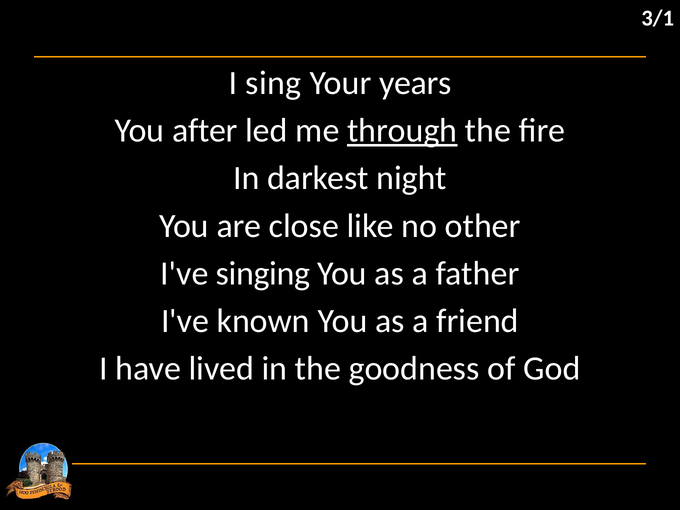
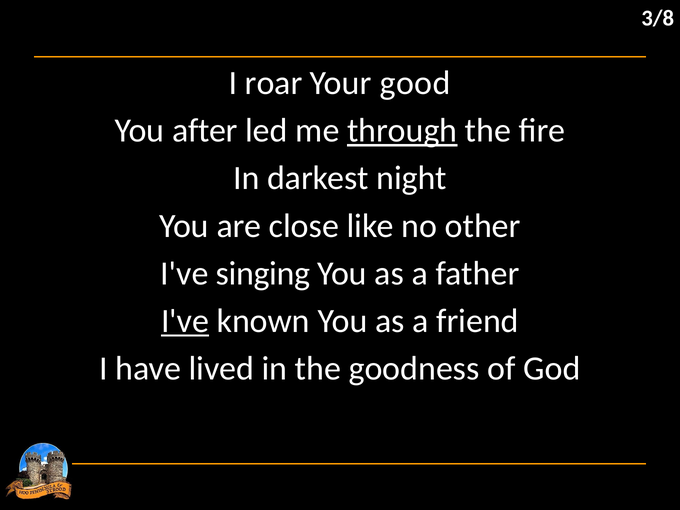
3/1: 3/1 -> 3/8 (658, 19)
sing: sing -> roar (274, 83)
years: years -> good (415, 83)
I've underline: none -> present (185, 321)
